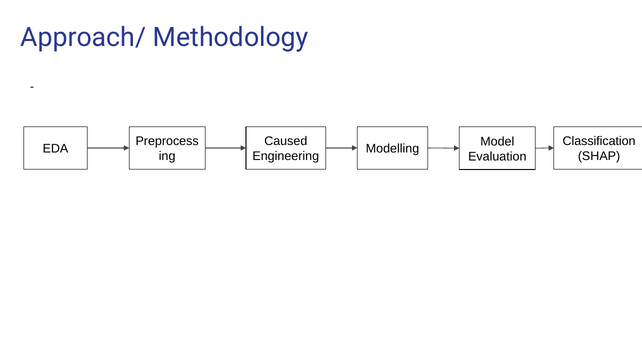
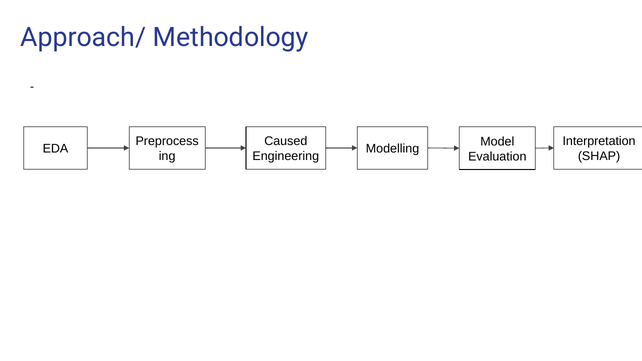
Classification: Classification -> Interpretation (599, 141)
